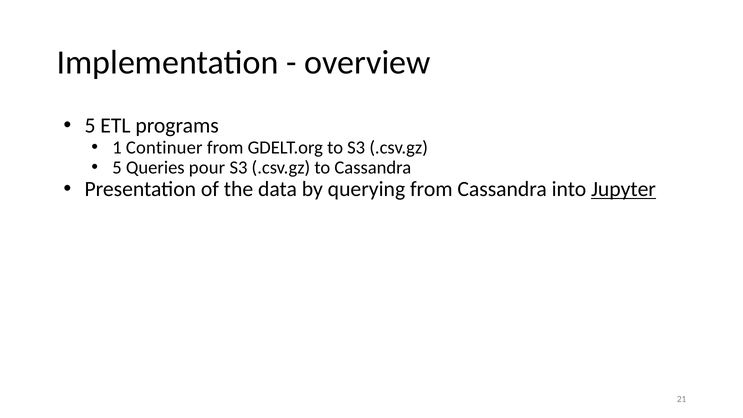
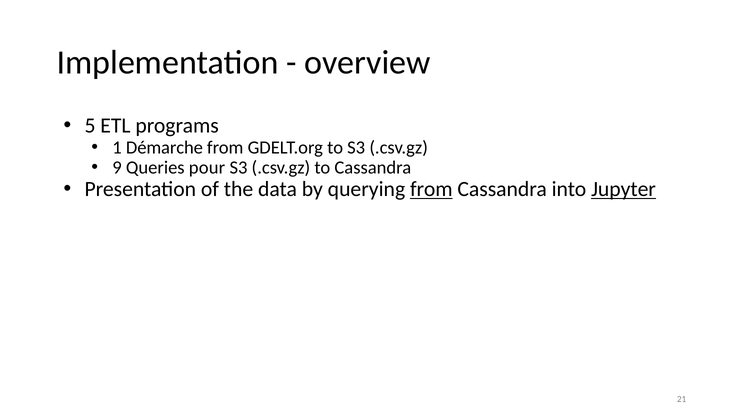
Continuer: Continuer -> Démarche (164, 147)
5: 5 -> 9 (117, 167)
from underline: none -> present (431, 189)
